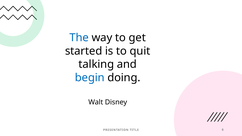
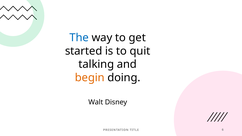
begin colour: blue -> orange (90, 78)
